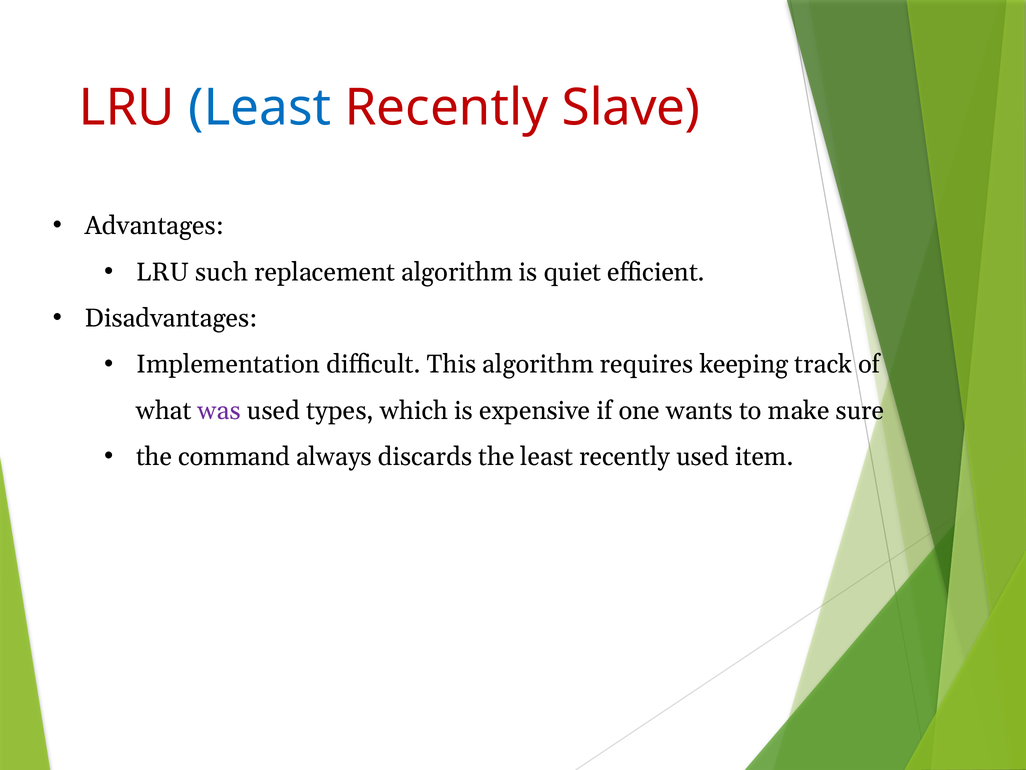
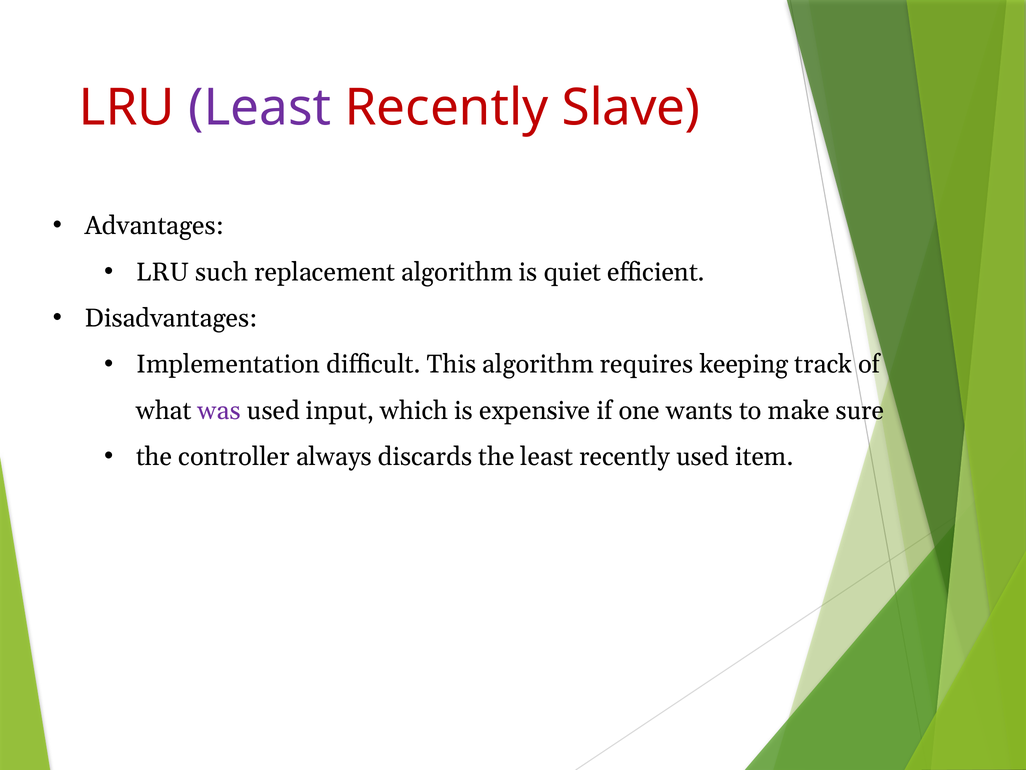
Least colour: blue -> purple (260, 108)
types: types -> input (340, 410)
command: command -> controller (234, 457)
